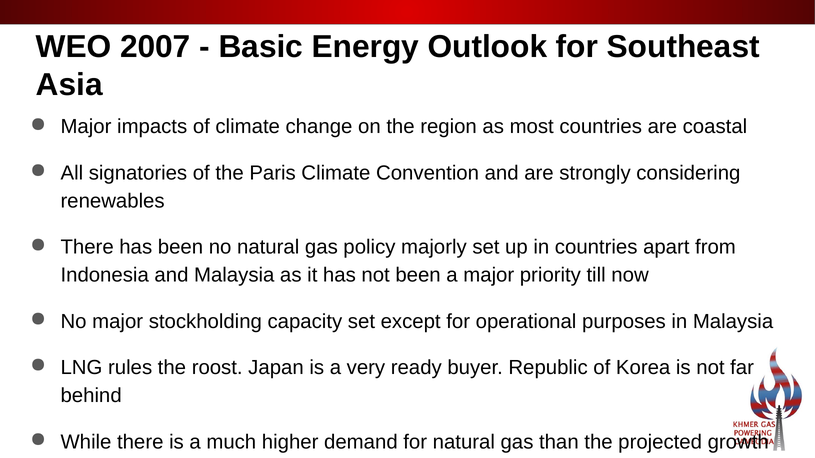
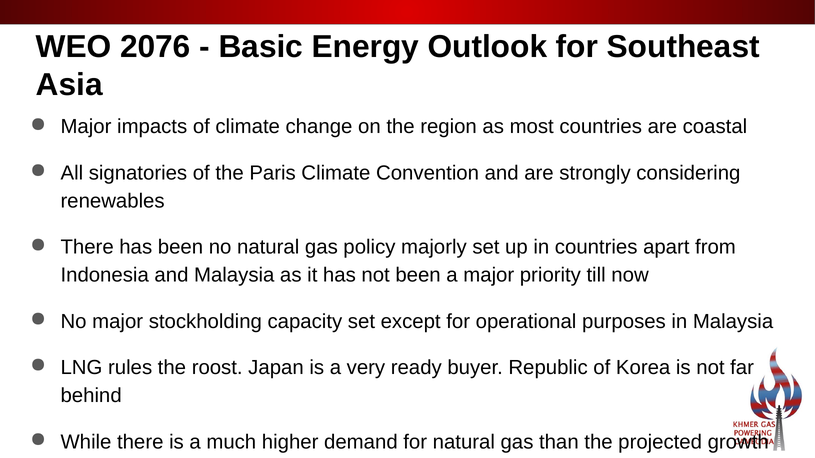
2007: 2007 -> 2076 (155, 47)
